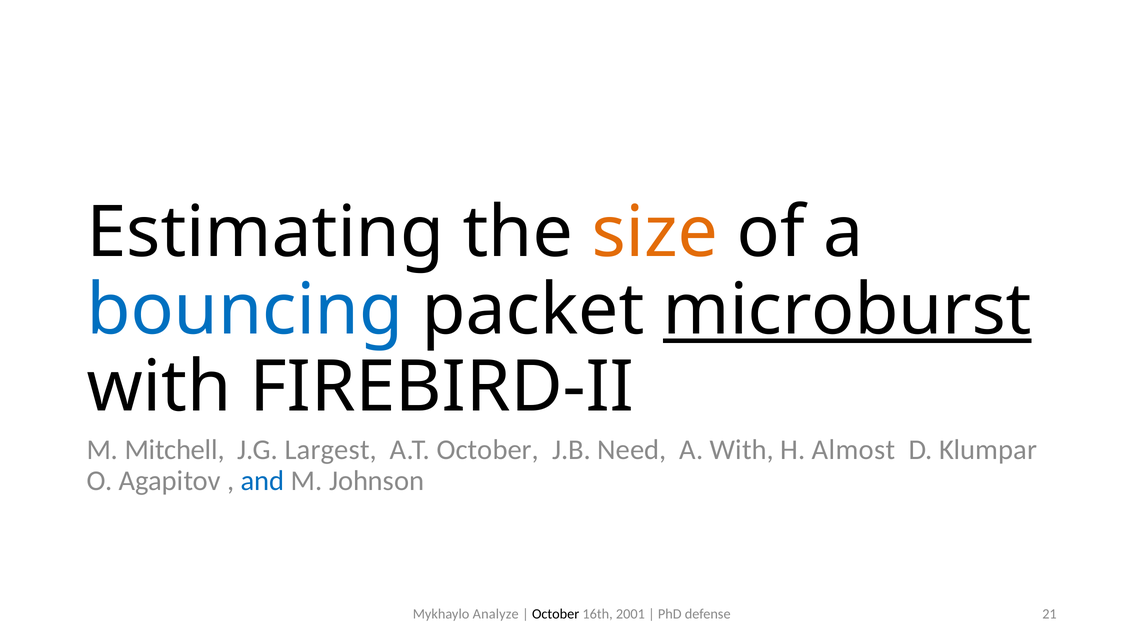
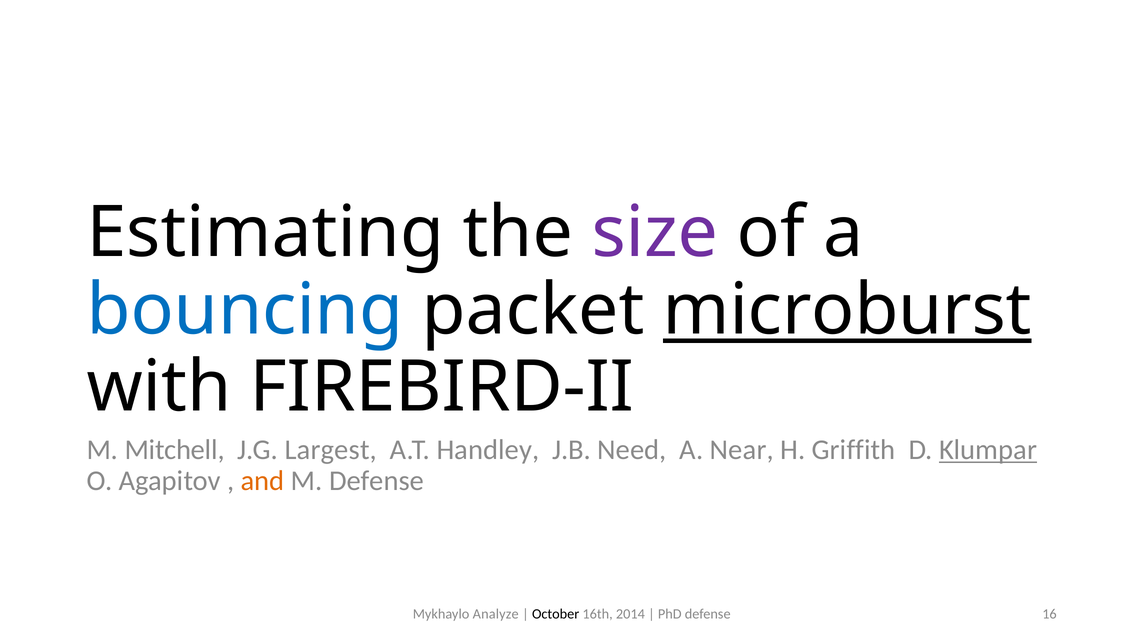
size colour: orange -> purple (655, 233)
A.T October: October -> Handley (488, 450)
A With: With -> Near (742, 450)
Almost: Almost -> Griffith (854, 450)
Klumpar underline: none -> present (988, 450)
and colour: blue -> orange (263, 481)
M Johnson: Johnson -> Defense (376, 481)
2001: 2001 -> 2014 (630, 614)
21: 21 -> 16 (1050, 614)
